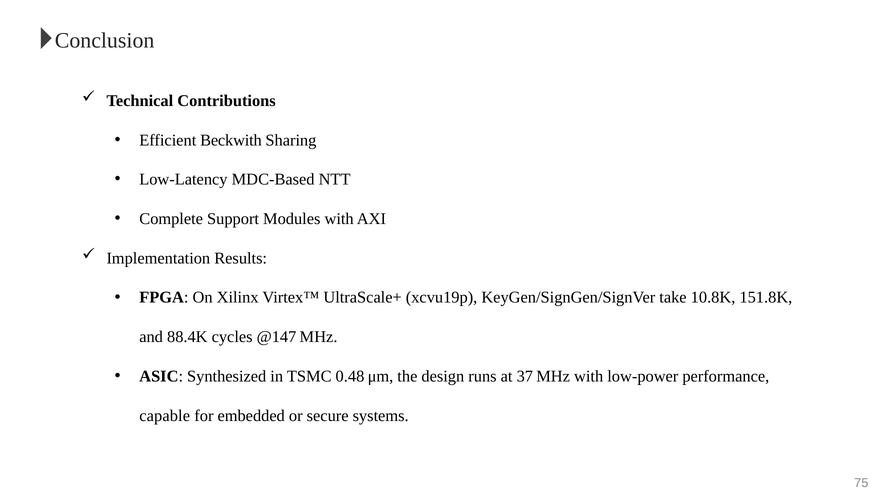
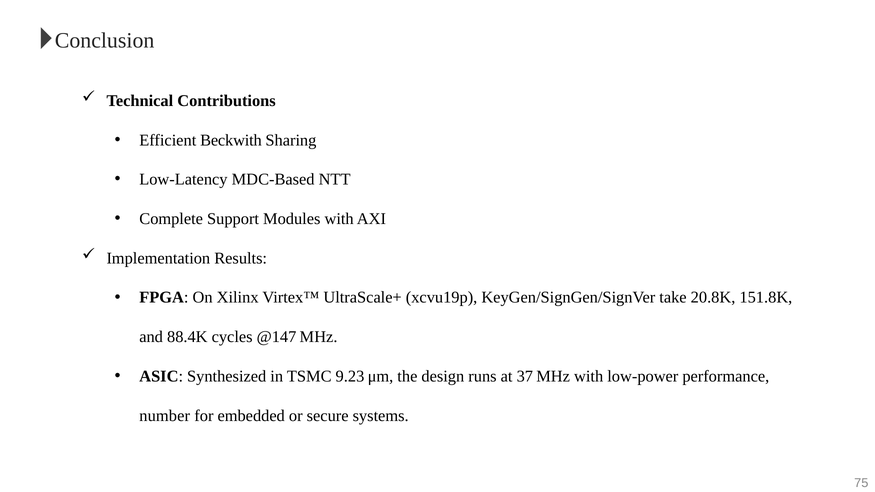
10.8K: 10.8K -> 20.8K (713, 298)
0.48: 0.48 -> 9.23 (350, 376)
capable: capable -> number (165, 416)
